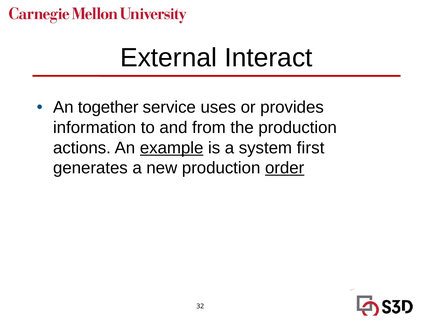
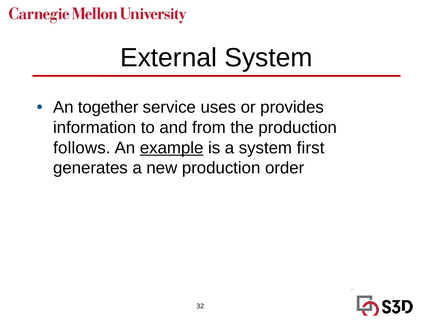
External Interact: Interact -> System (269, 58)
actions: actions -> follows (82, 148)
order underline: present -> none (285, 168)
